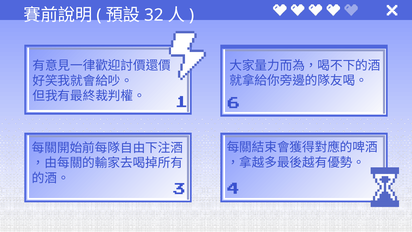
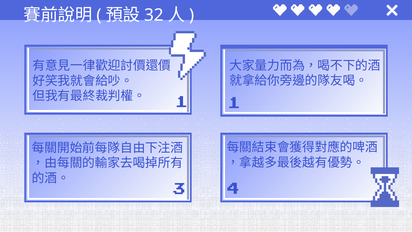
1 6: 6 -> 1 (234, 105)
